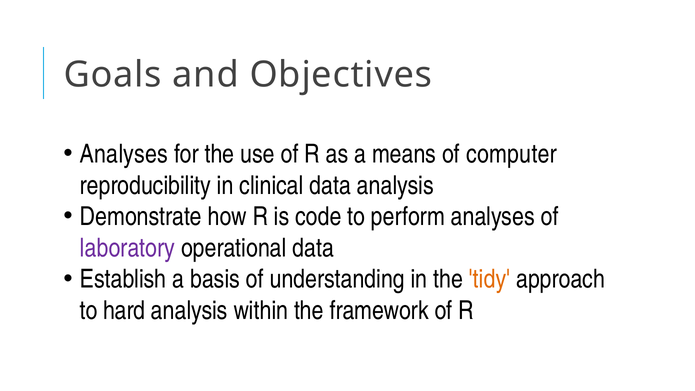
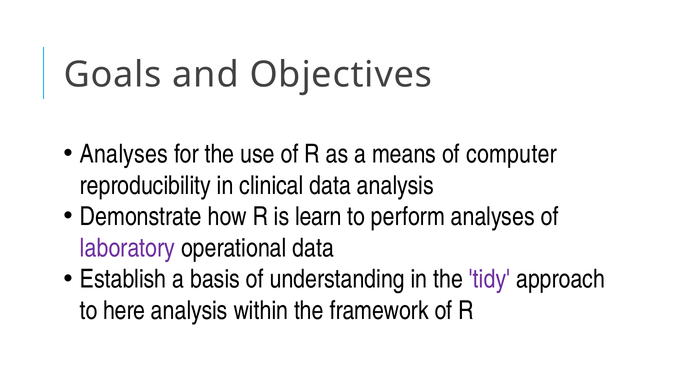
code: code -> learn (318, 217)
tidy colour: orange -> purple (490, 279)
hard: hard -> here (124, 311)
